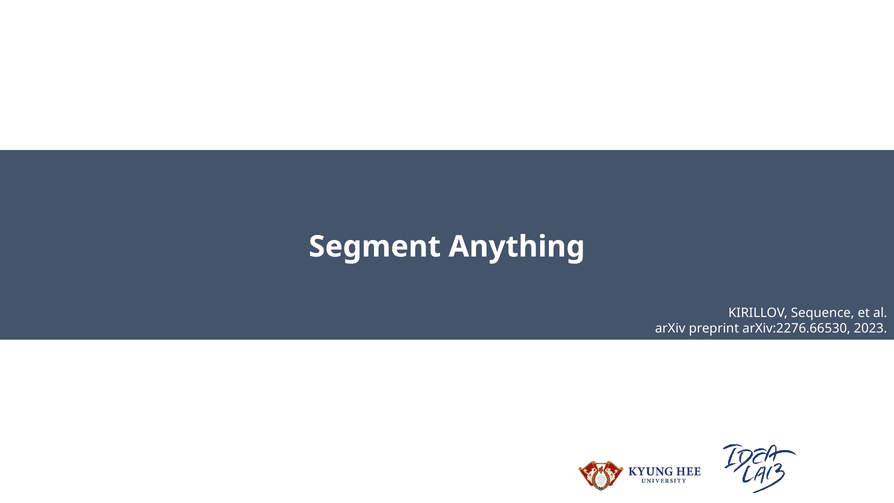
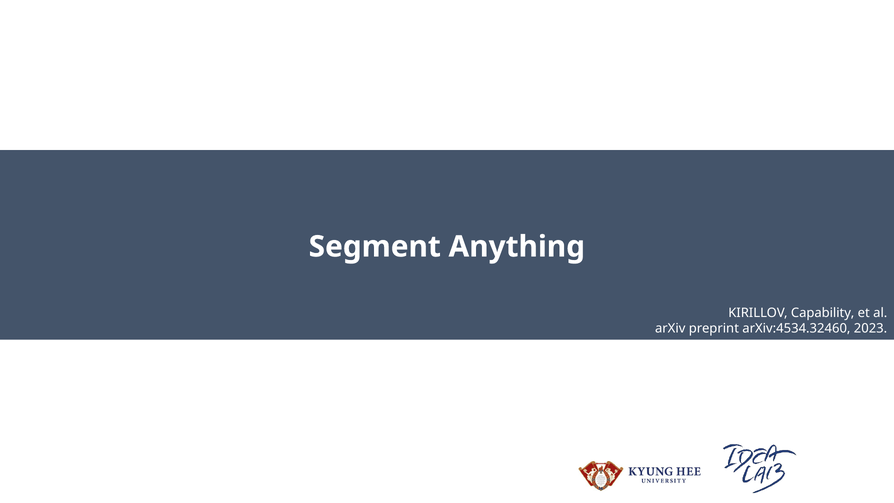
Sequence: Sequence -> Capability (823, 313)
arXiv:2276.66530: arXiv:2276.66530 -> arXiv:4534.32460 (796, 328)
